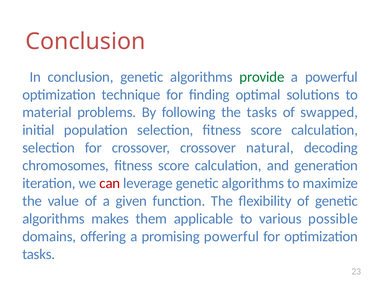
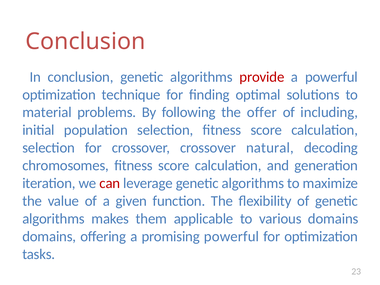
provide colour: green -> red (262, 77)
the tasks: tasks -> offer (262, 112)
swapped: swapped -> including (329, 112)
various possible: possible -> domains (333, 219)
